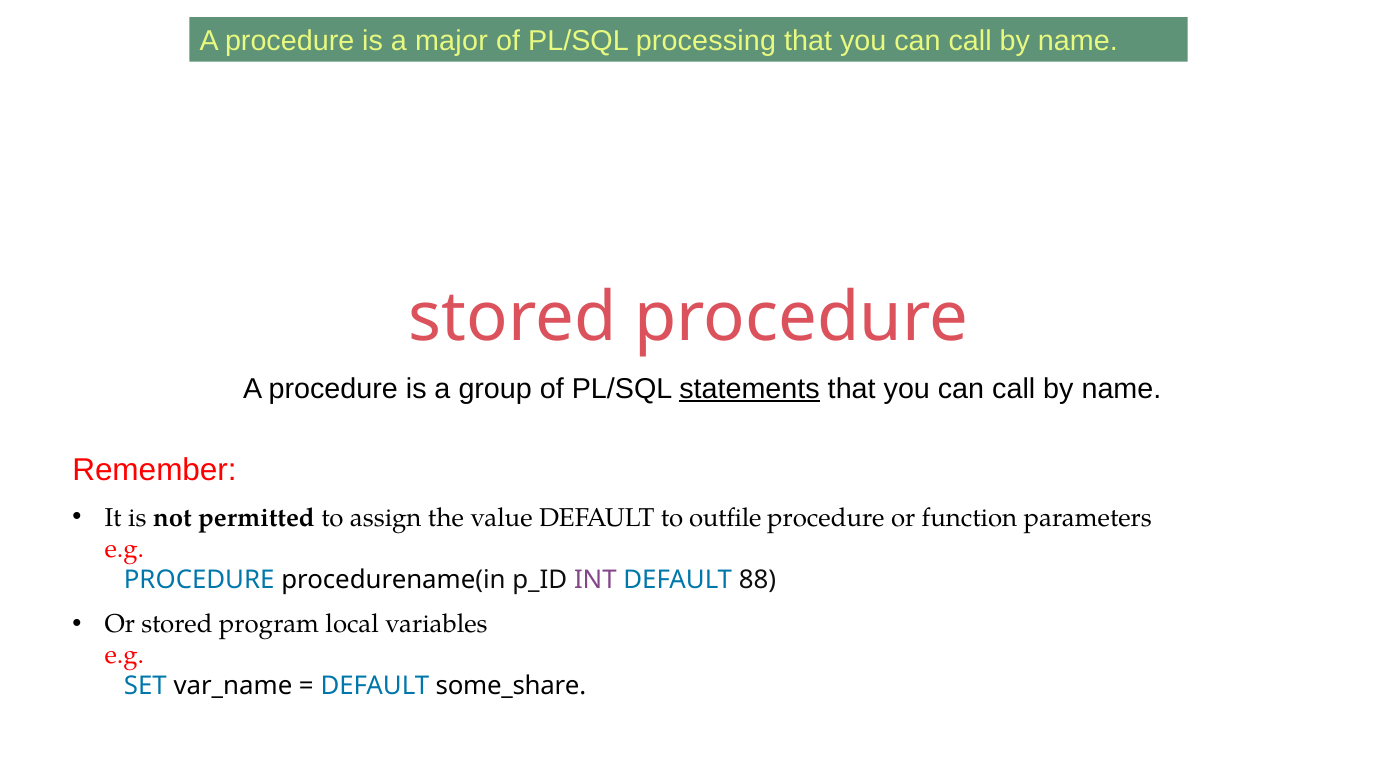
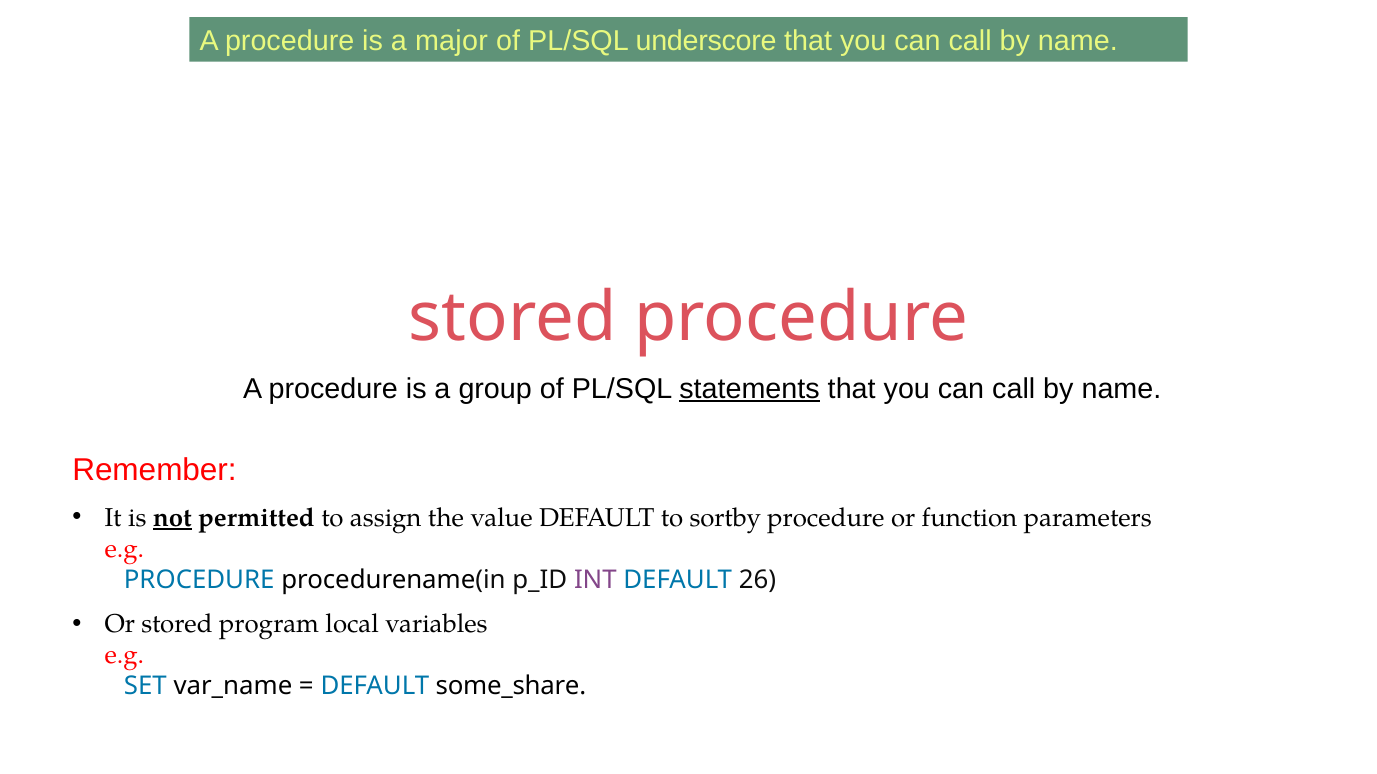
processing: processing -> underscore (706, 42)
not underline: none -> present (172, 518)
outfile: outfile -> sortby (725, 518)
88: 88 -> 26 (758, 580)
